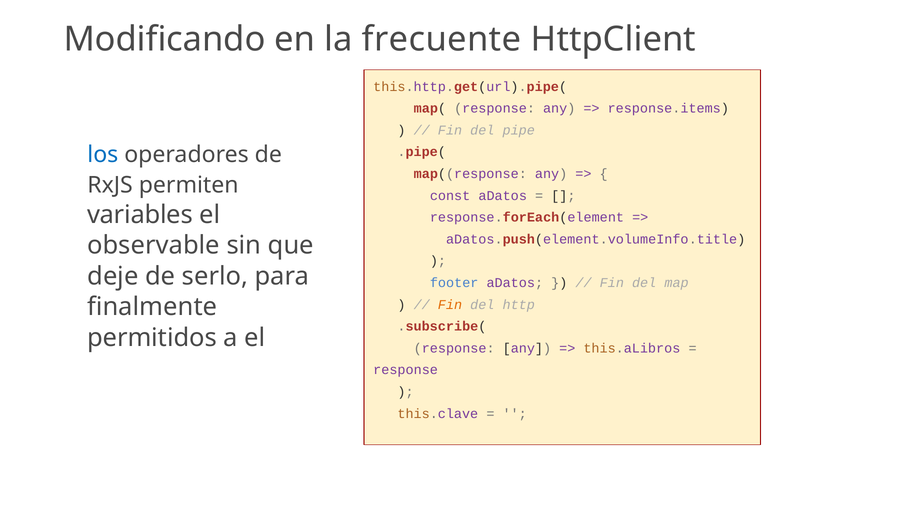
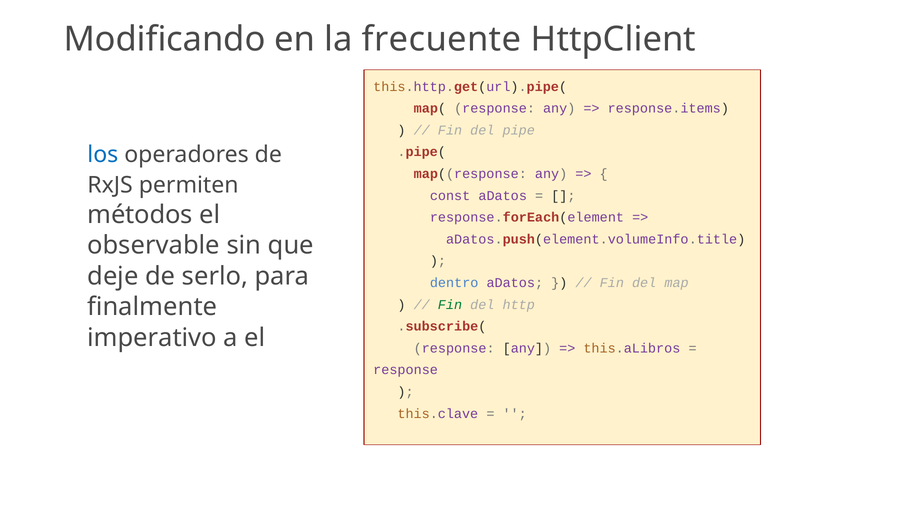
variables: variables -> métodos (140, 215)
footer: footer -> dentro (454, 283)
Fin colour: orange -> green (450, 305)
permitidos: permitidos -> imperativo (152, 338)
